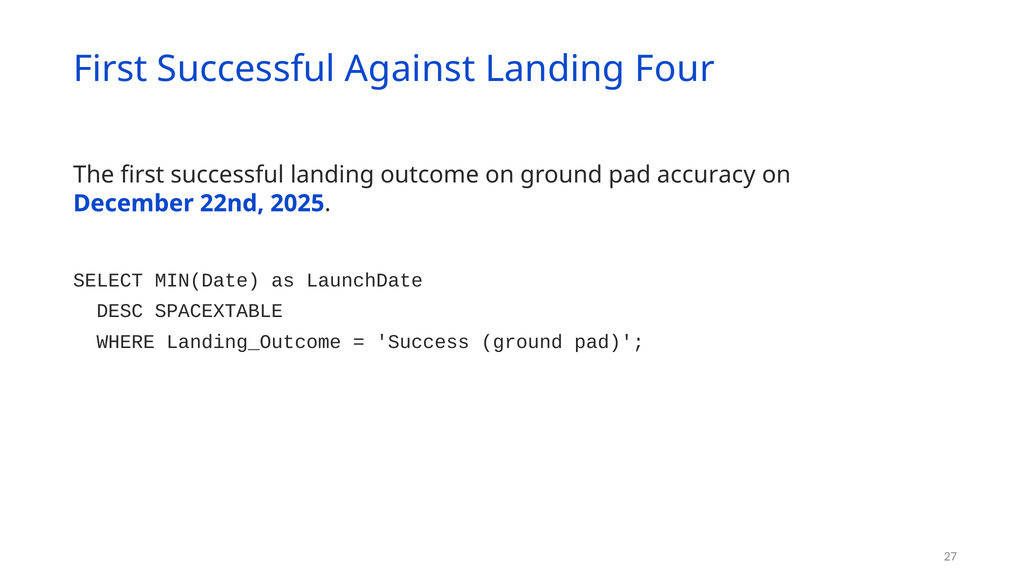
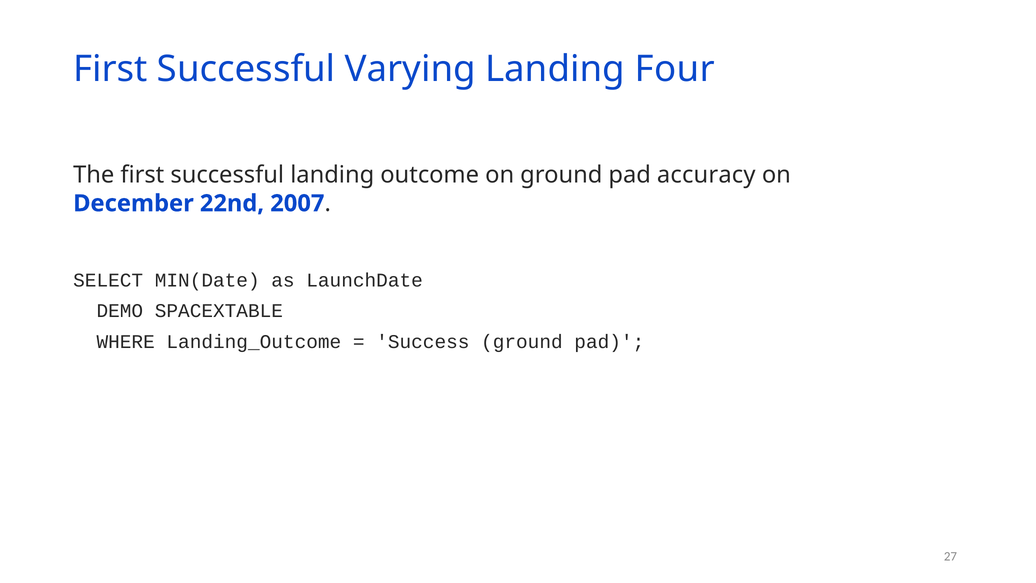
Against: Against -> Varying (410, 69)
2025: 2025 -> 2007 (297, 203)
DESC: DESC -> DEMO (120, 311)
